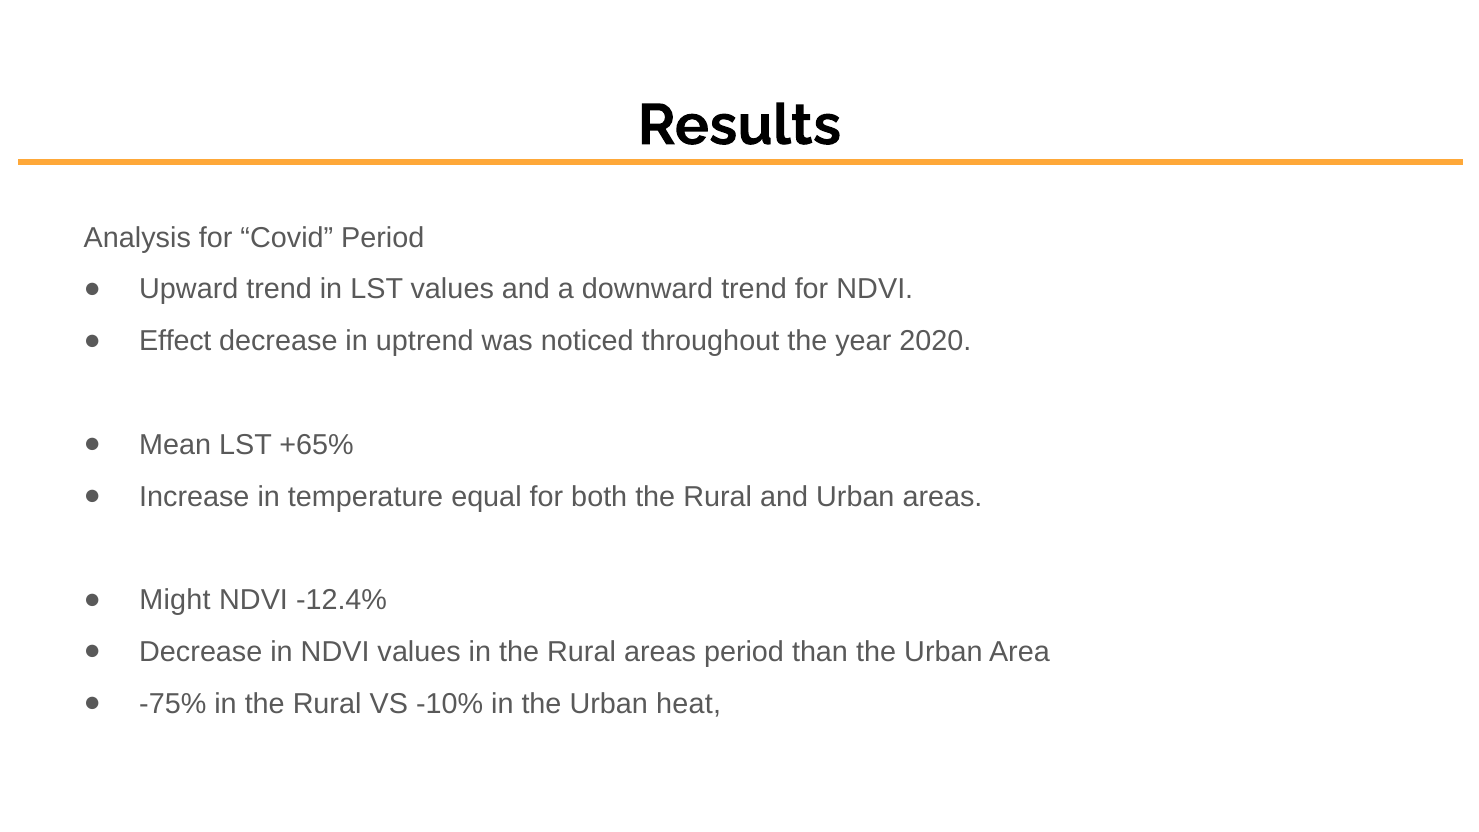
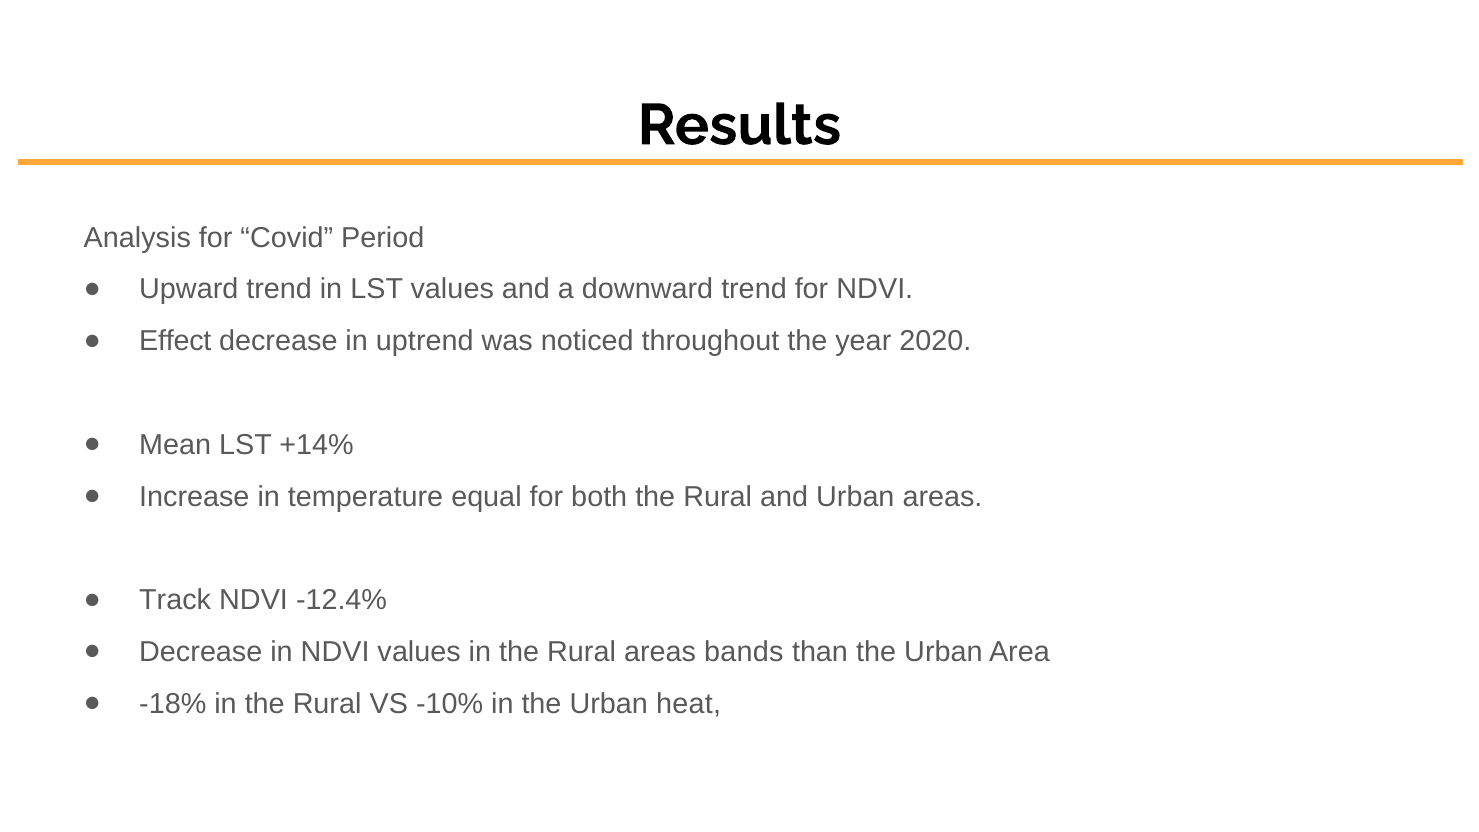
+65%: +65% -> +14% (317, 445)
Might: Might -> Track (175, 600)
areas period: period -> bands (744, 652)
-75%: -75% -> -18% (173, 704)
